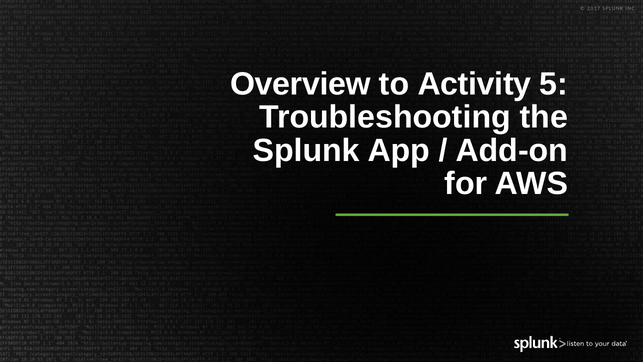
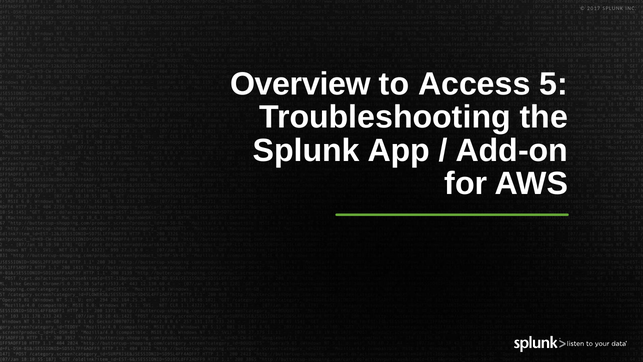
Activity: Activity -> Access (474, 84)
